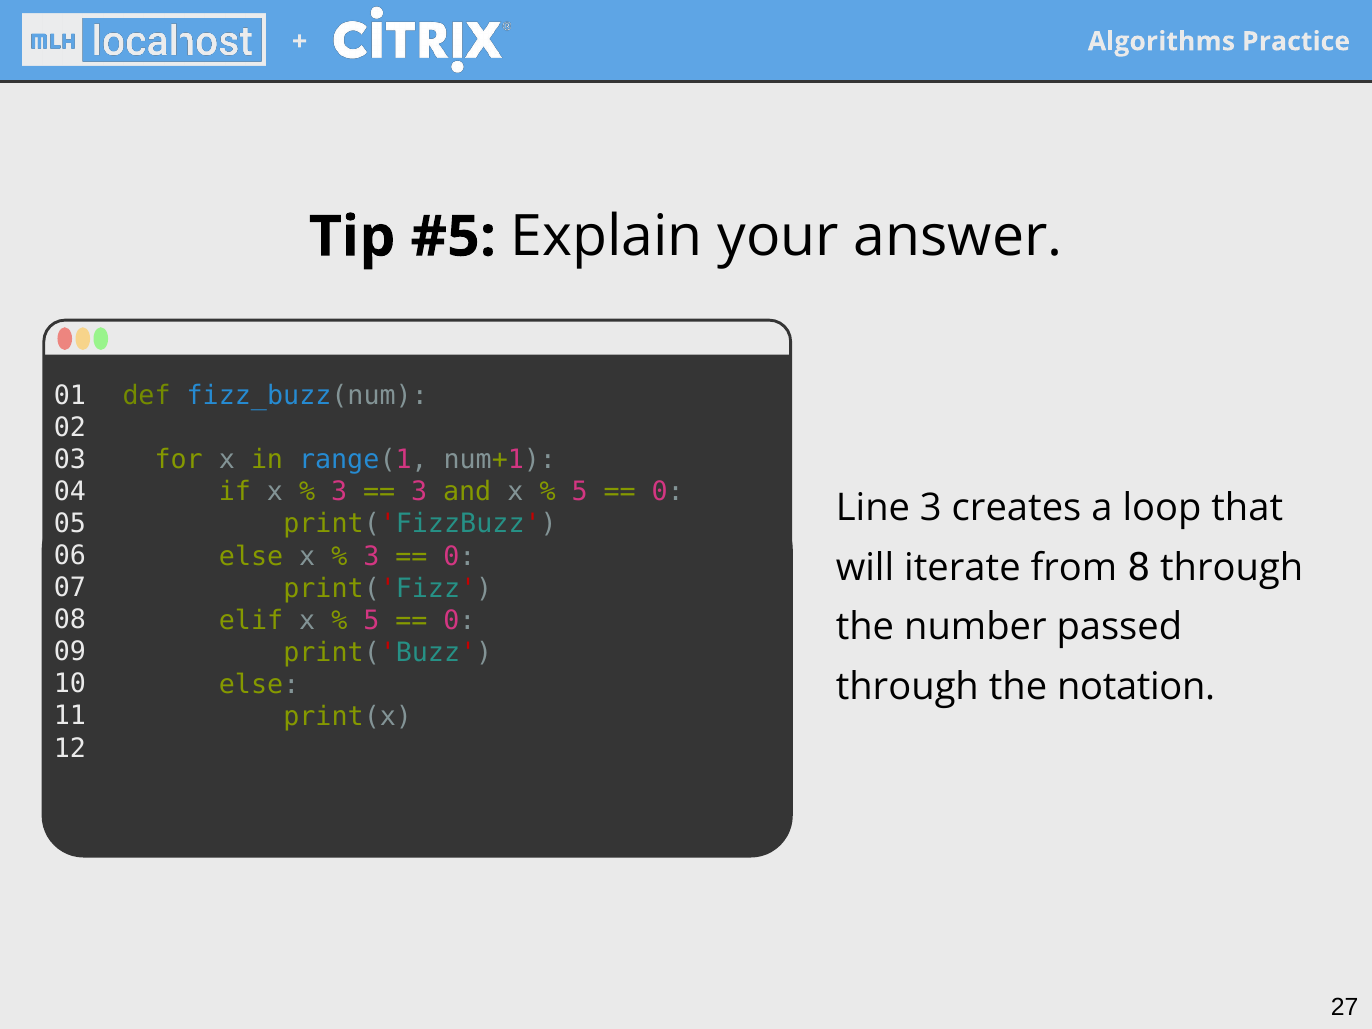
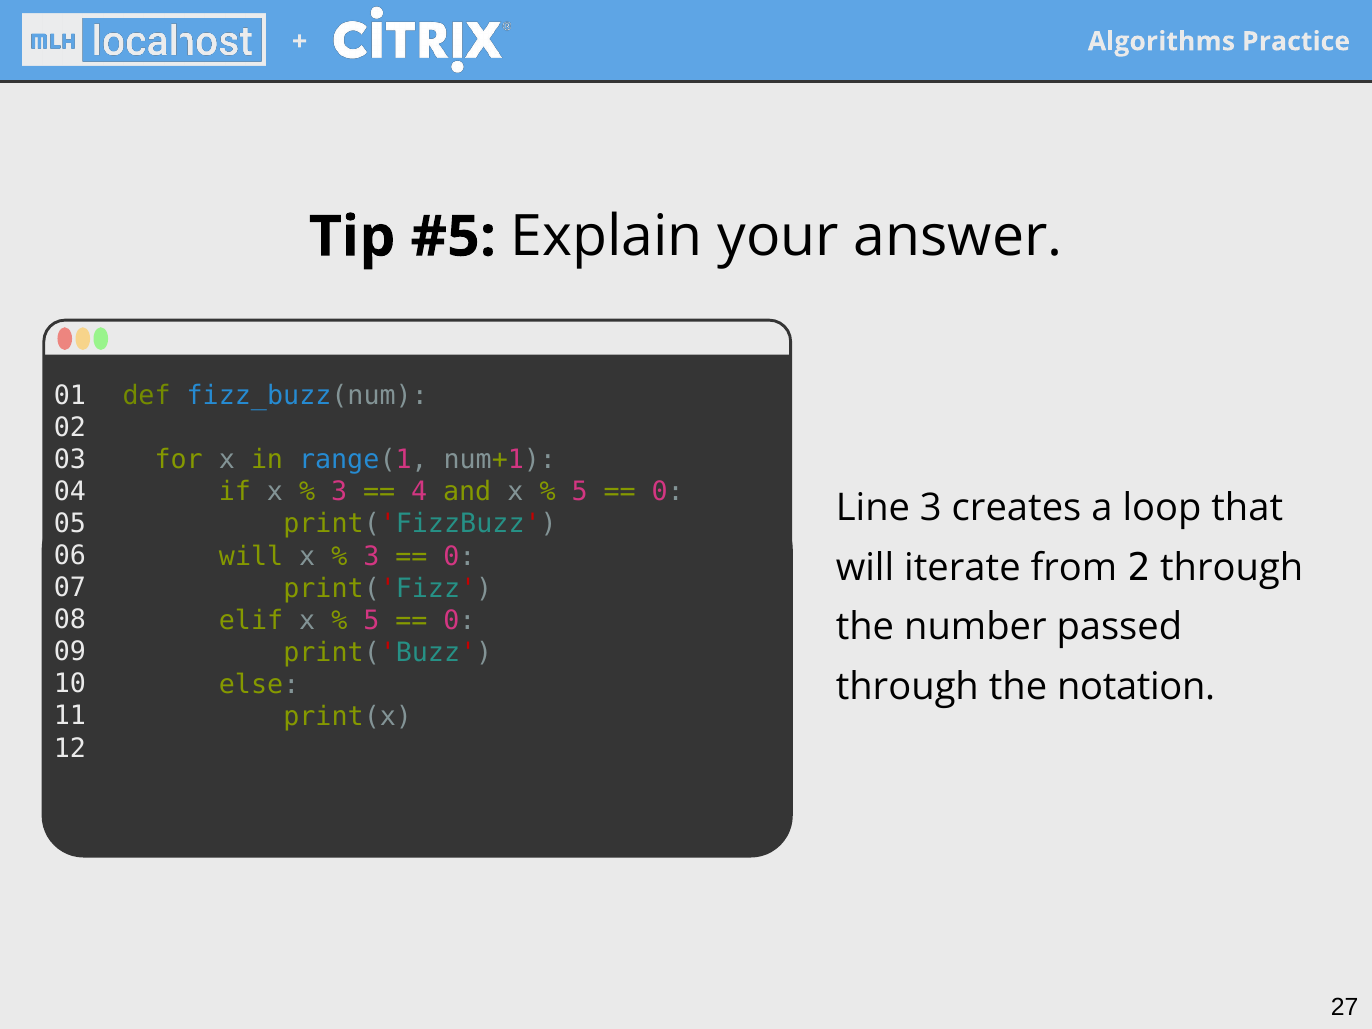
3: 3 -> 4 (419, 492)
else: else -> will (251, 556)
8: 8 -> 2 (1139, 568)
